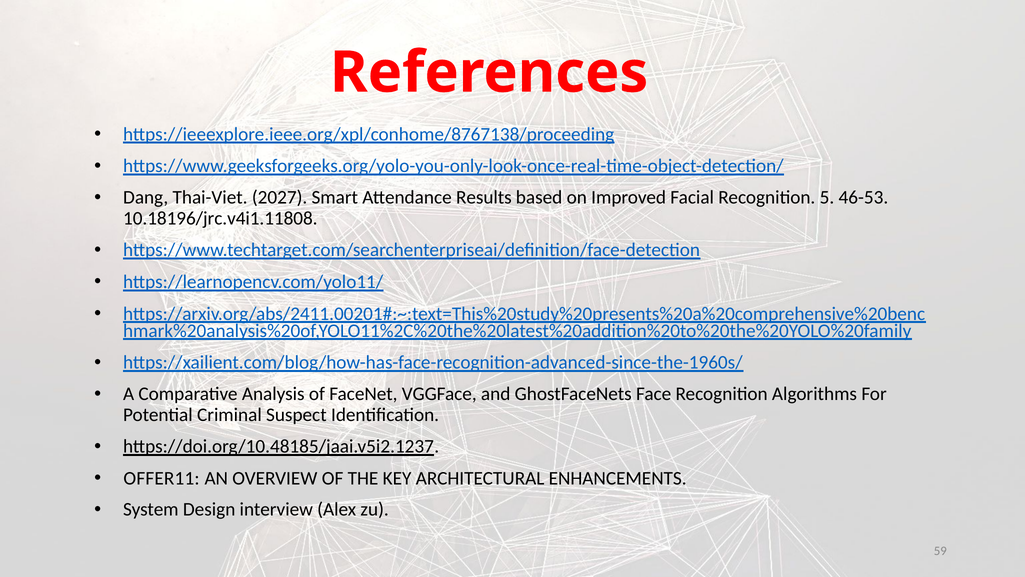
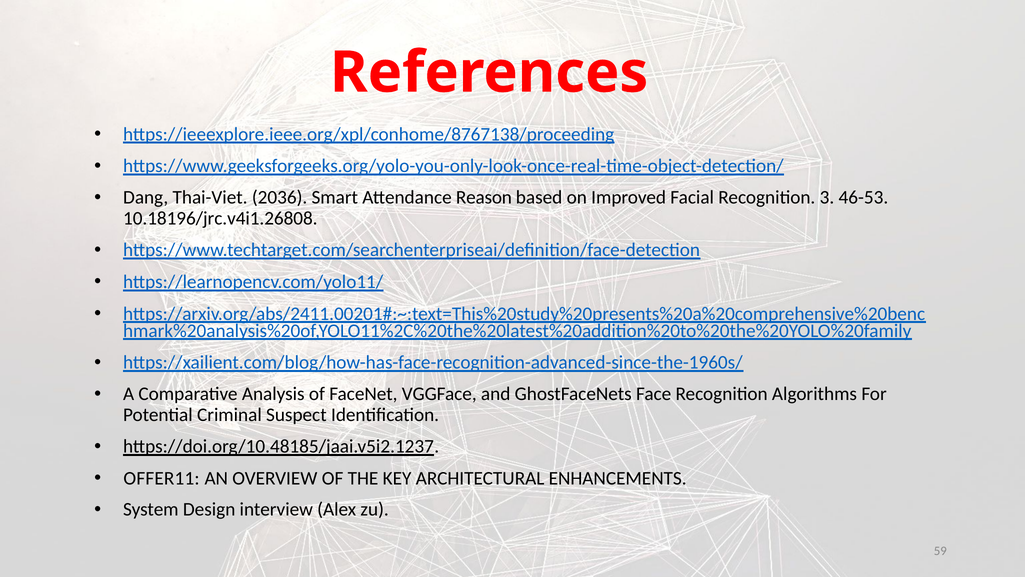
2027: 2027 -> 2036 (280, 197)
Results: Results -> Reason (484, 197)
5: 5 -> 3 (827, 197)
10.18196/jrc.v4i1.11808: 10.18196/jrc.v4i1.11808 -> 10.18196/jrc.v4i1.26808 (220, 218)
